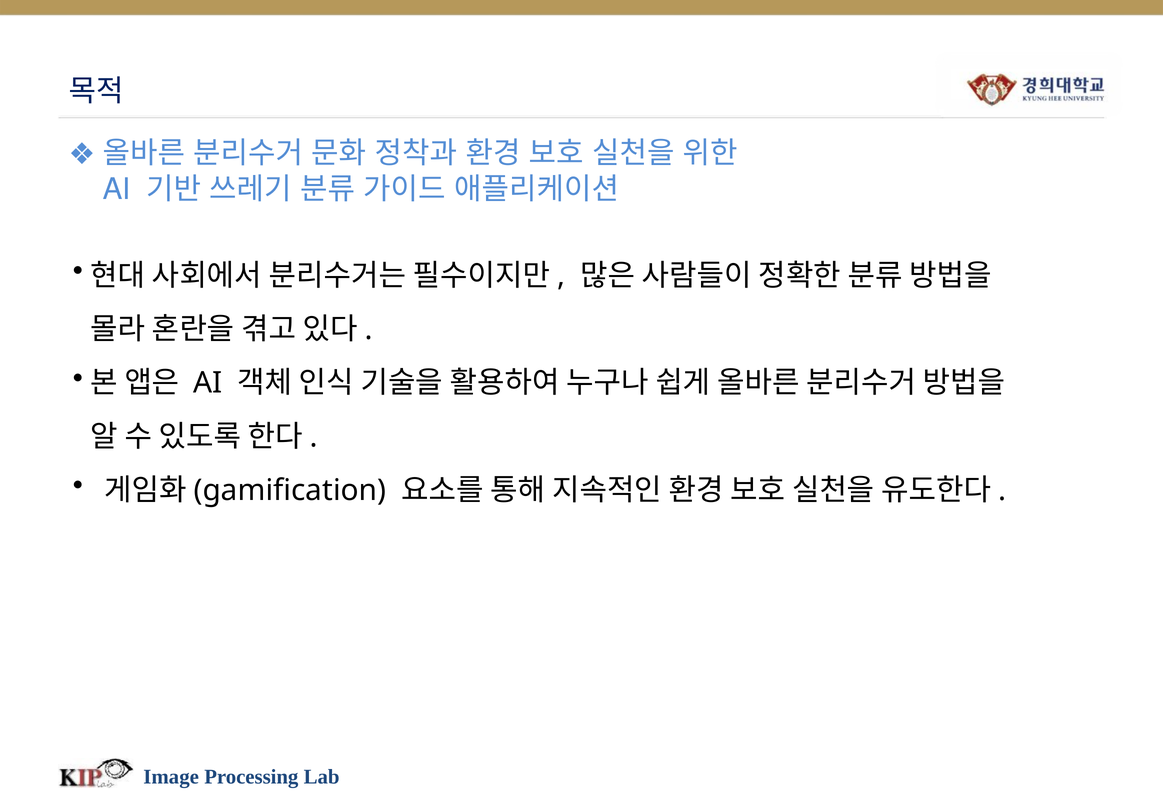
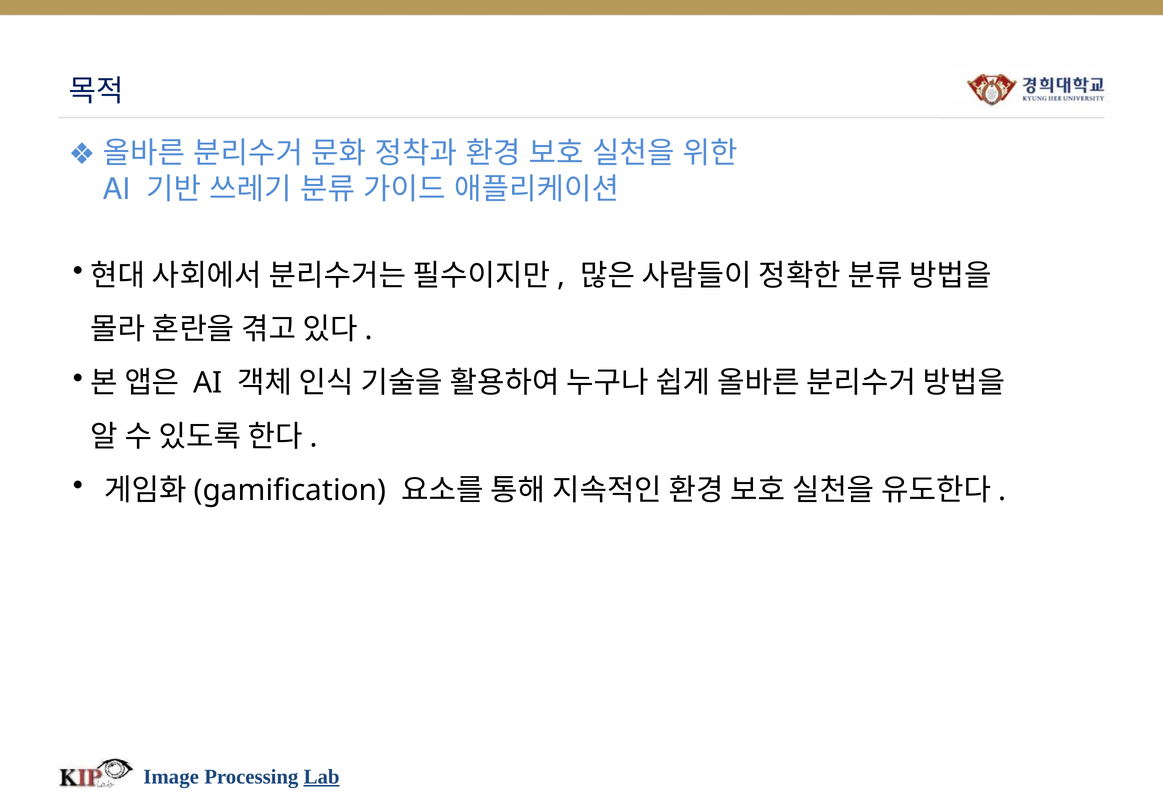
Lab underline: none -> present (322, 777)
